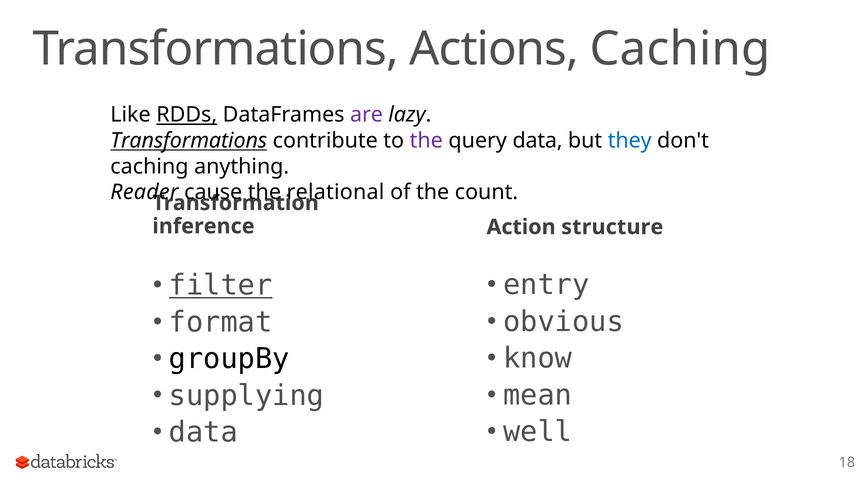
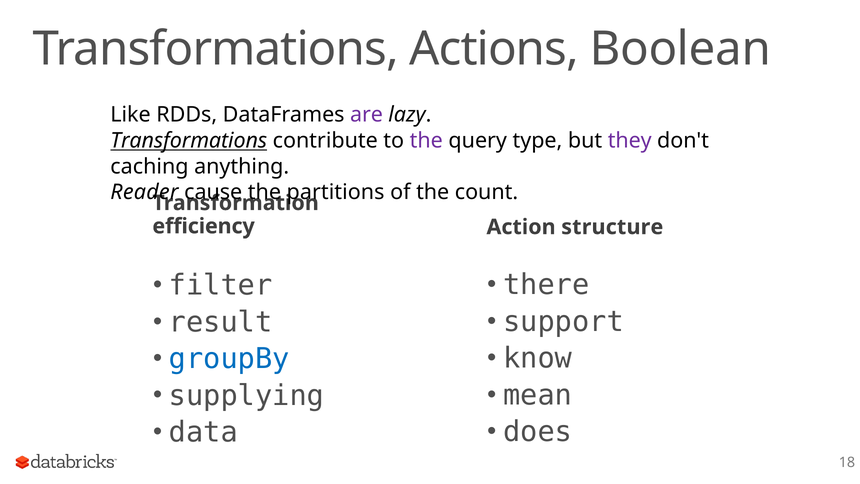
Actions Caching: Caching -> Boolean (680, 49)
RDDs underline: present -> none (187, 115)
query data: data -> type (537, 141)
they colour: blue -> purple (630, 141)
relational: relational -> partitions (336, 192)
inference: inference -> efficiency (204, 226)
entry: entry -> there (546, 285)
filter underline: present -> none (221, 285)
obvious: obvious -> support (563, 322)
format: format -> result (221, 322)
groupBy colour: black -> blue (229, 359)
well: well -> does (538, 432)
